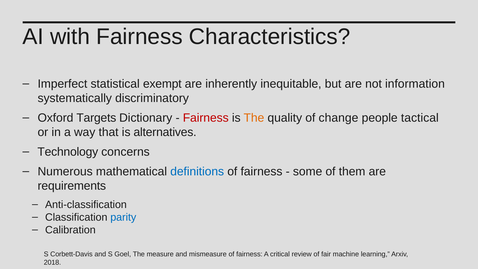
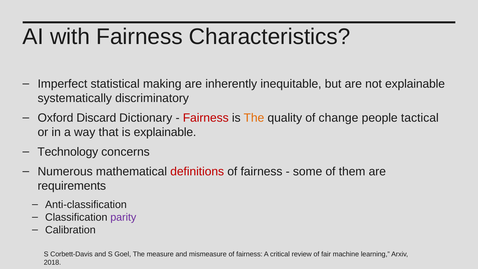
exempt: exempt -> making (162, 84)
not information: information -> explainable (415, 84)
Targets: Targets -> Discard (96, 118)
is alternatives: alternatives -> explainable (165, 132)
definitions colour: blue -> red (197, 171)
parity colour: blue -> purple (123, 217)
